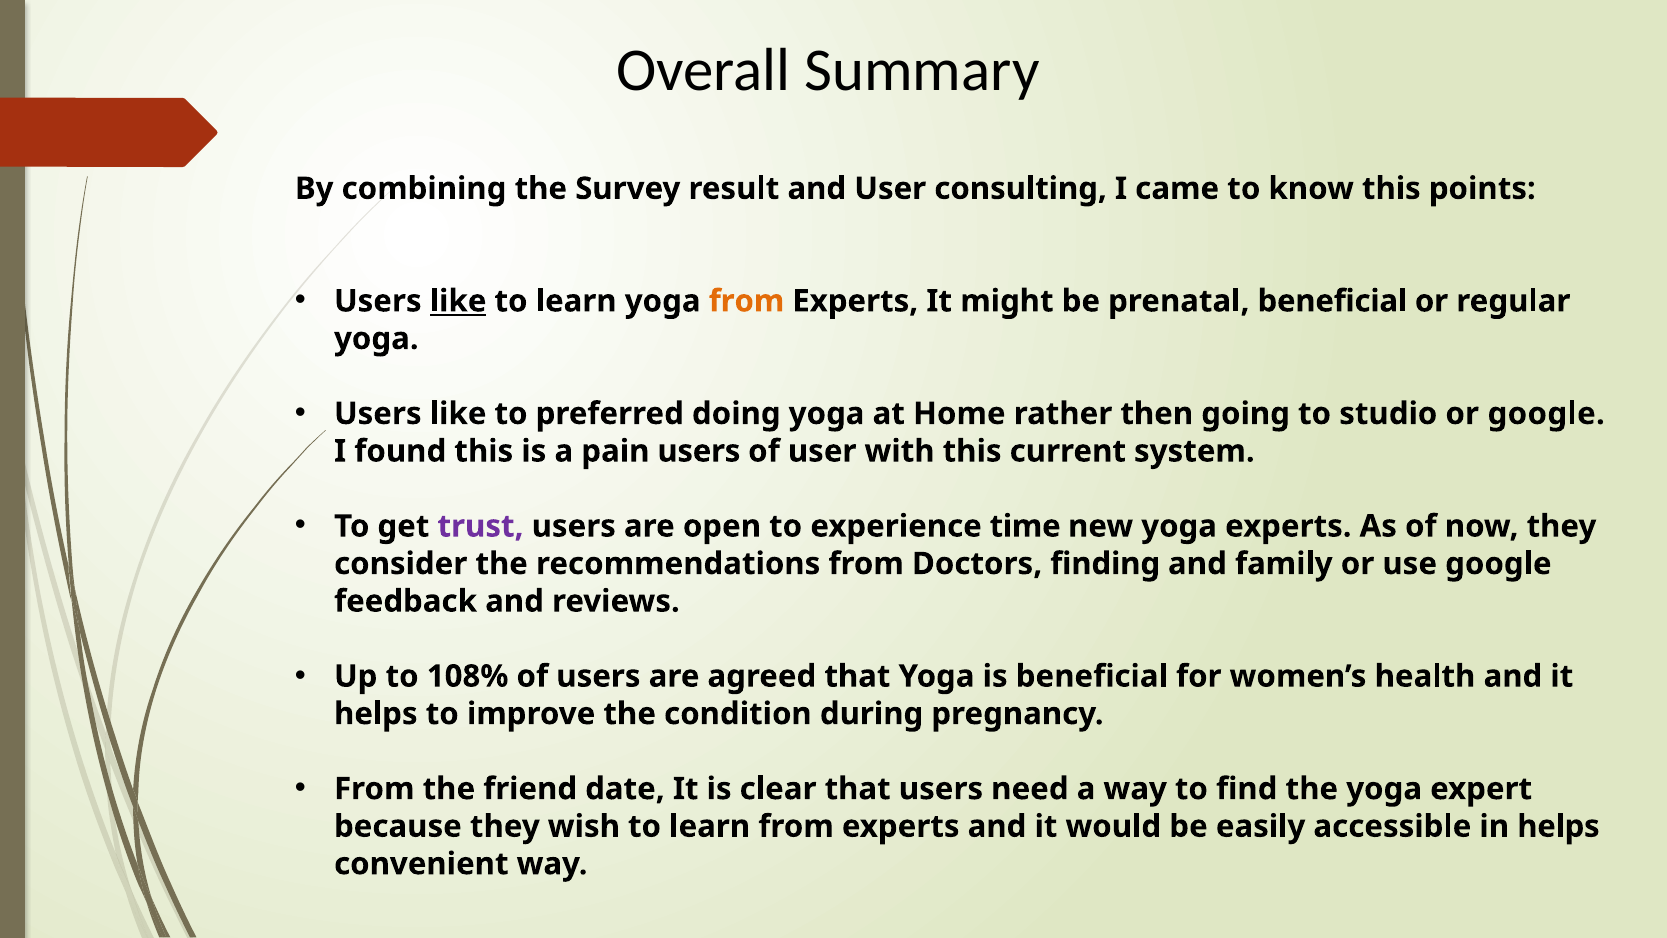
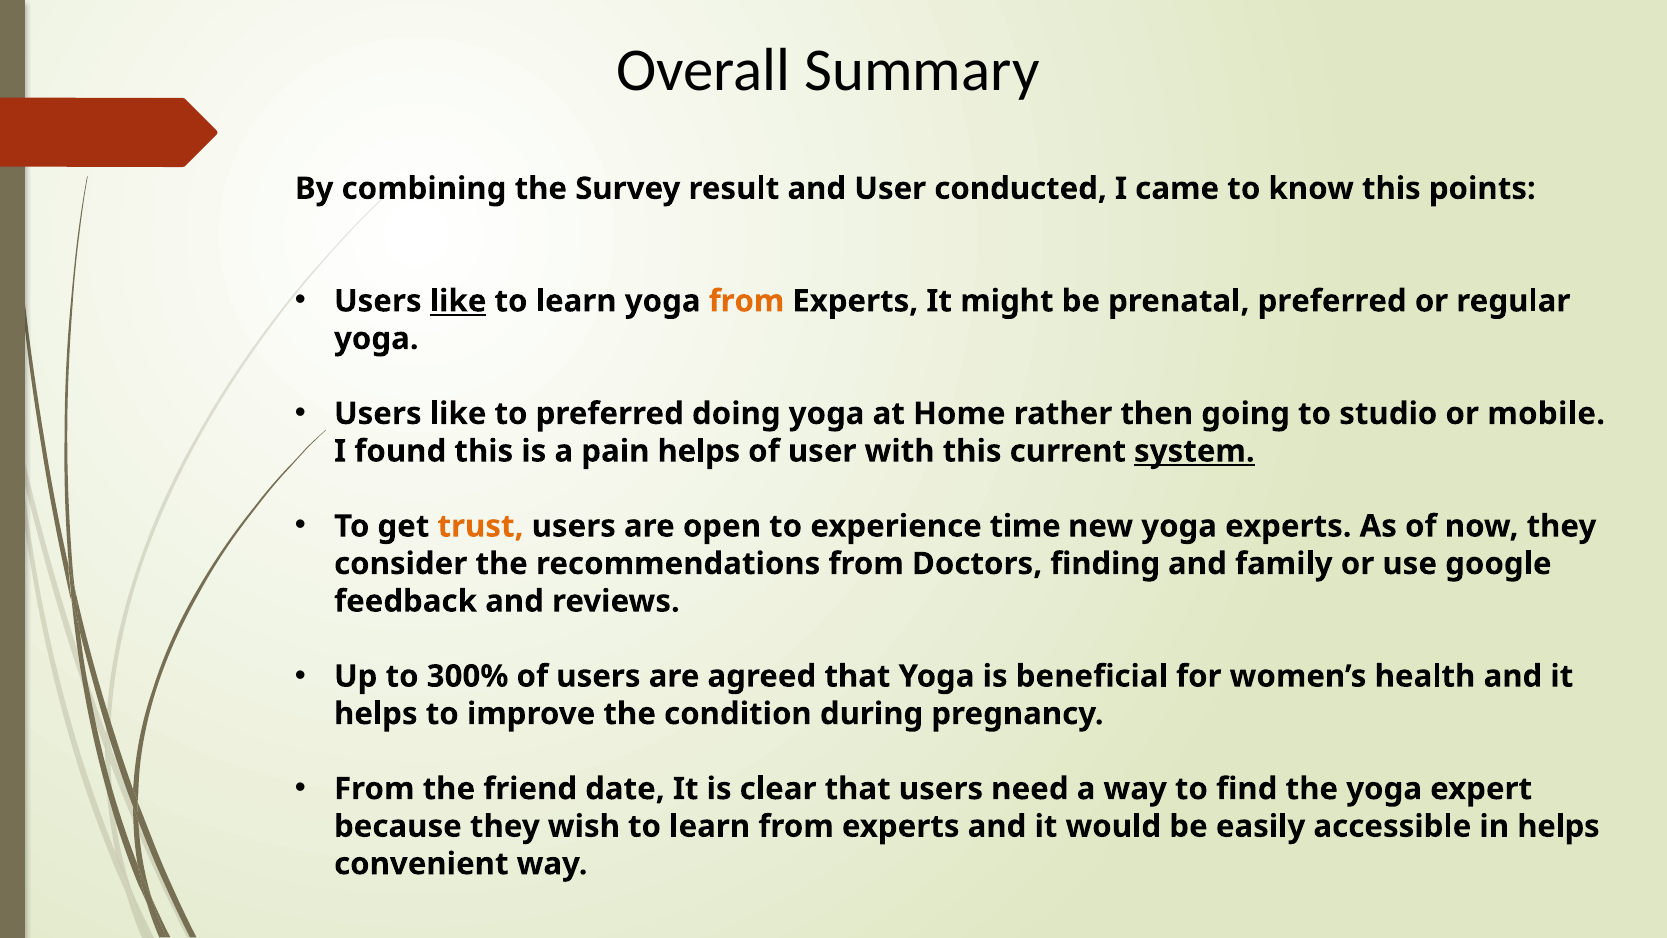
consulting: consulting -> conducted (1021, 189)
prenatal beneficial: beneficial -> preferred (1332, 301)
or google: google -> mobile (1546, 414)
pain users: users -> helps (699, 451)
system underline: none -> present (1194, 451)
trust colour: purple -> orange (481, 526)
108%: 108% -> 300% (468, 676)
